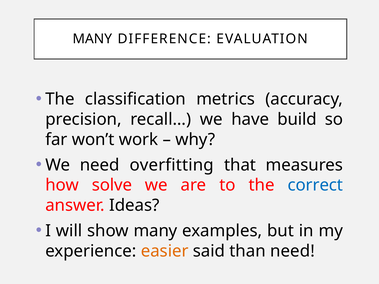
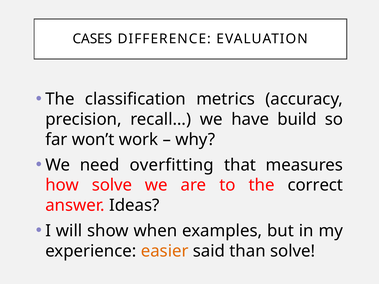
MANY: MANY -> CASES (92, 39)
correct colour: blue -> black (315, 185)
show many: many -> when (155, 231)
than need: need -> solve (293, 251)
